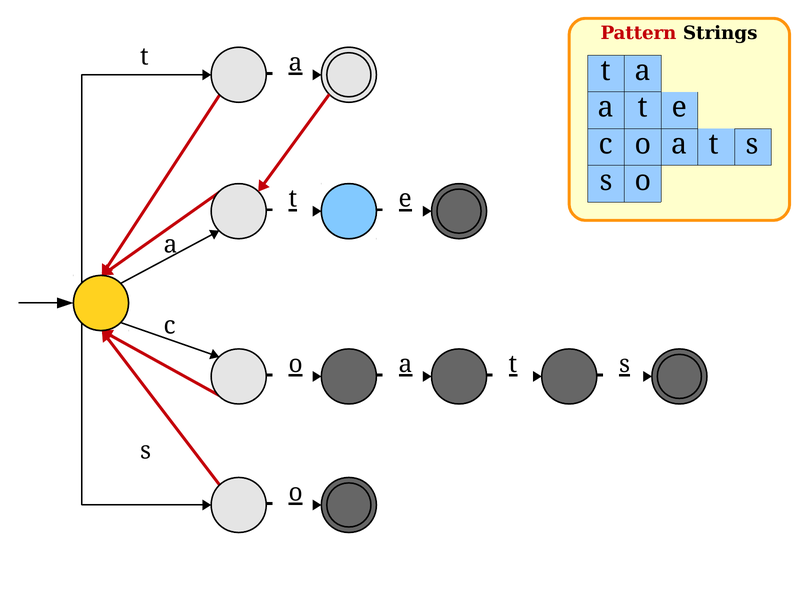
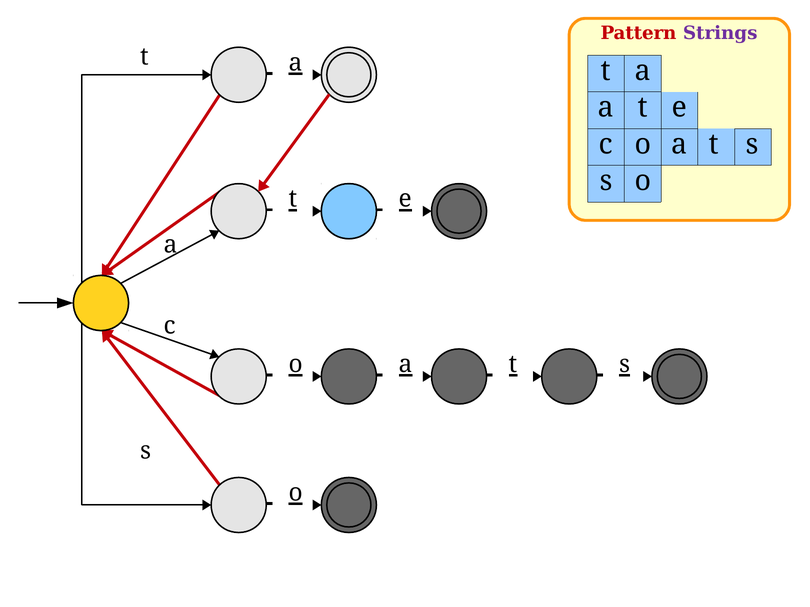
Strings colour: black -> purple (720, 33)
